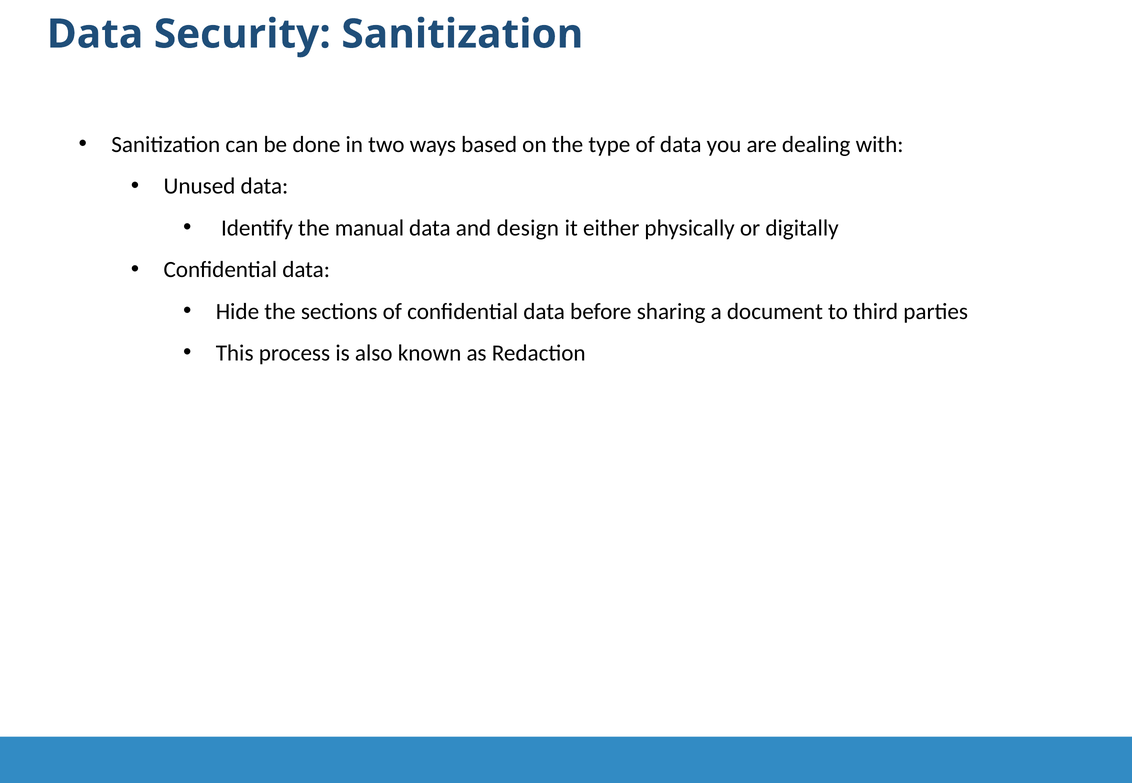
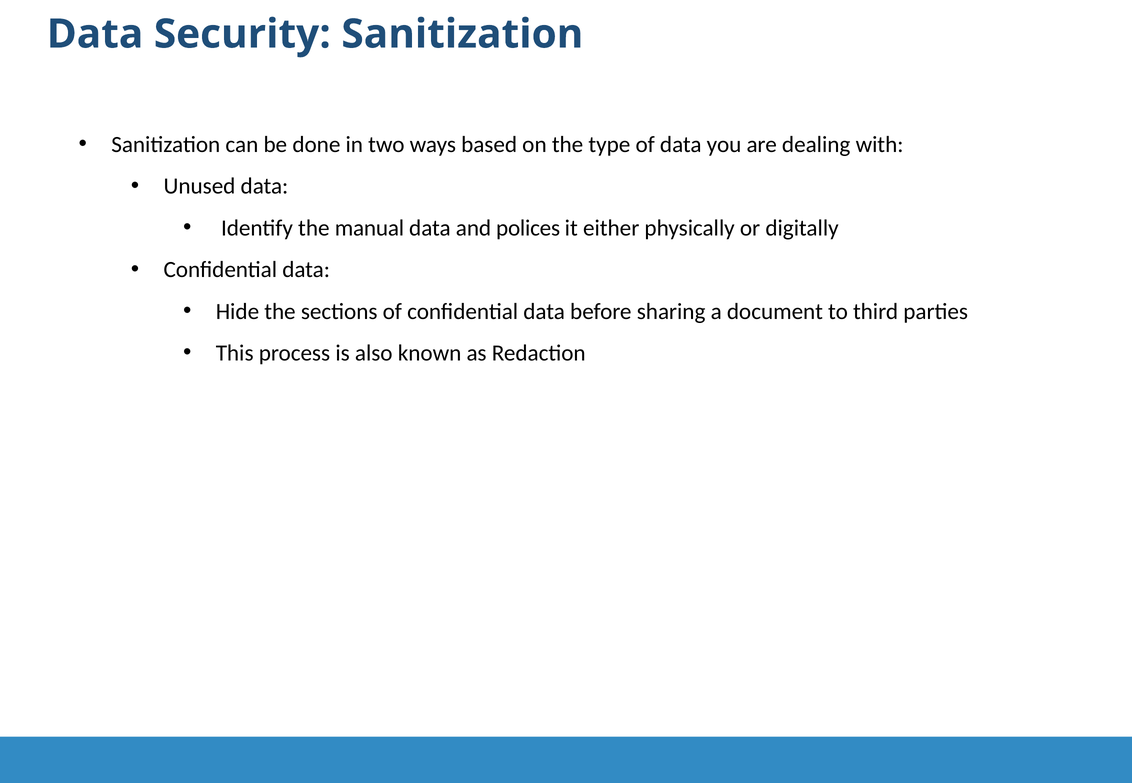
design: design -> polices (528, 228)
